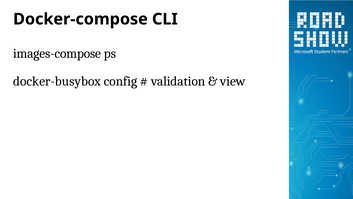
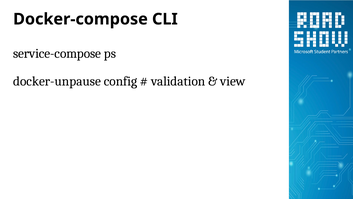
images-compose: images-compose -> service-compose (57, 53)
docker-busybox: docker-busybox -> docker-unpause (57, 81)
